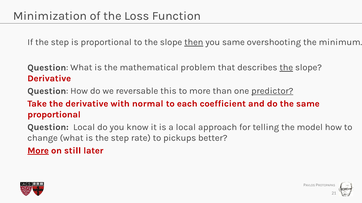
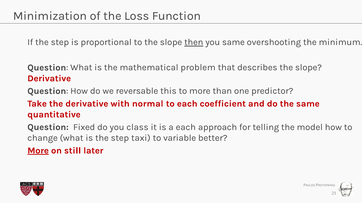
the underline: present -> none (286, 68)
predictor underline: present -> none (272, 91)
proportional: proportional -> quantitative (54, 115)
Question Local: Local -> Fixed (84, 127)
know: know -> class (137, 127)
a local: local -> each (186, 127)
rate: rate -> taxi (141, 138)
pickups: pickups -> variable (180, 138)
